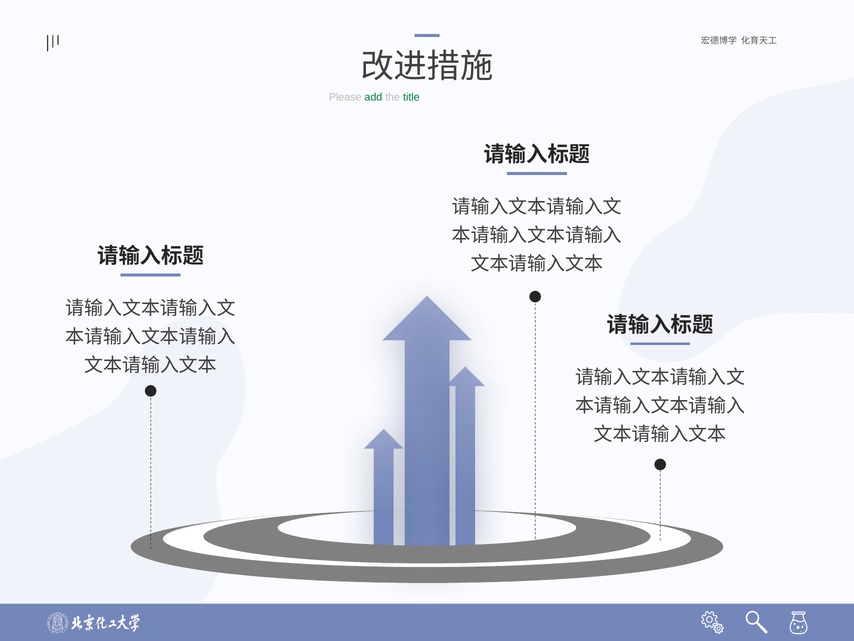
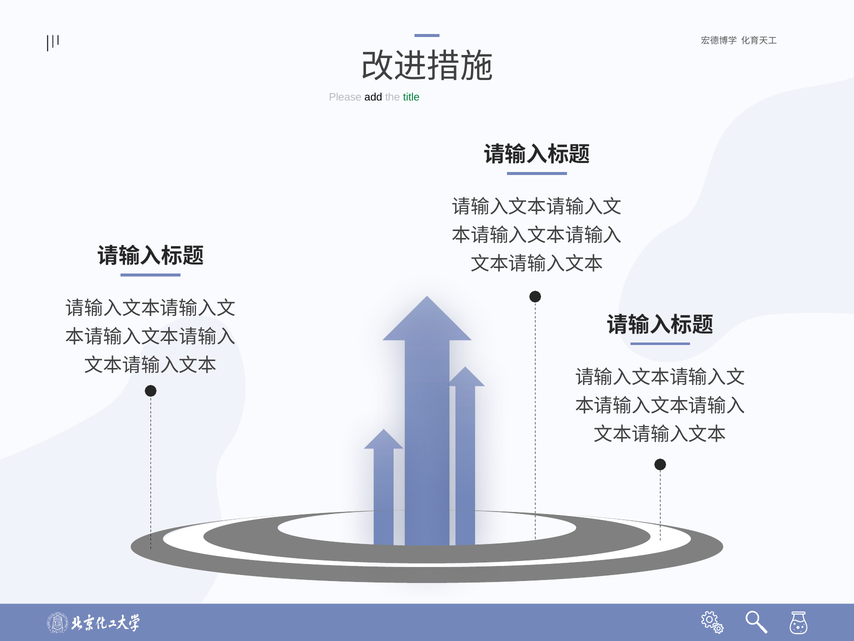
add colour: green -> black (373, 97)
